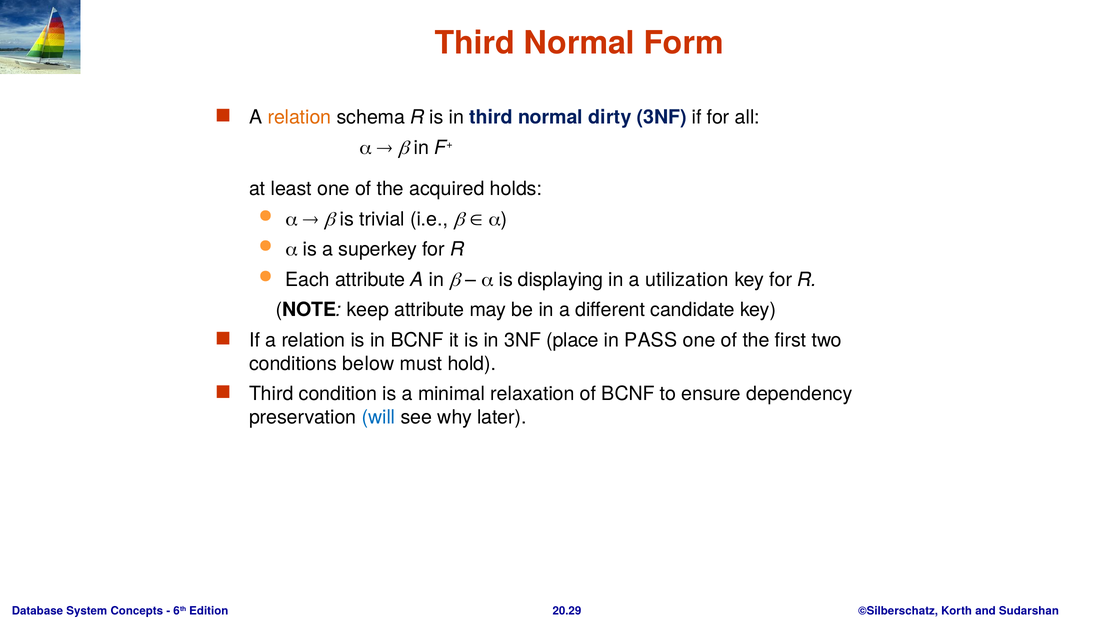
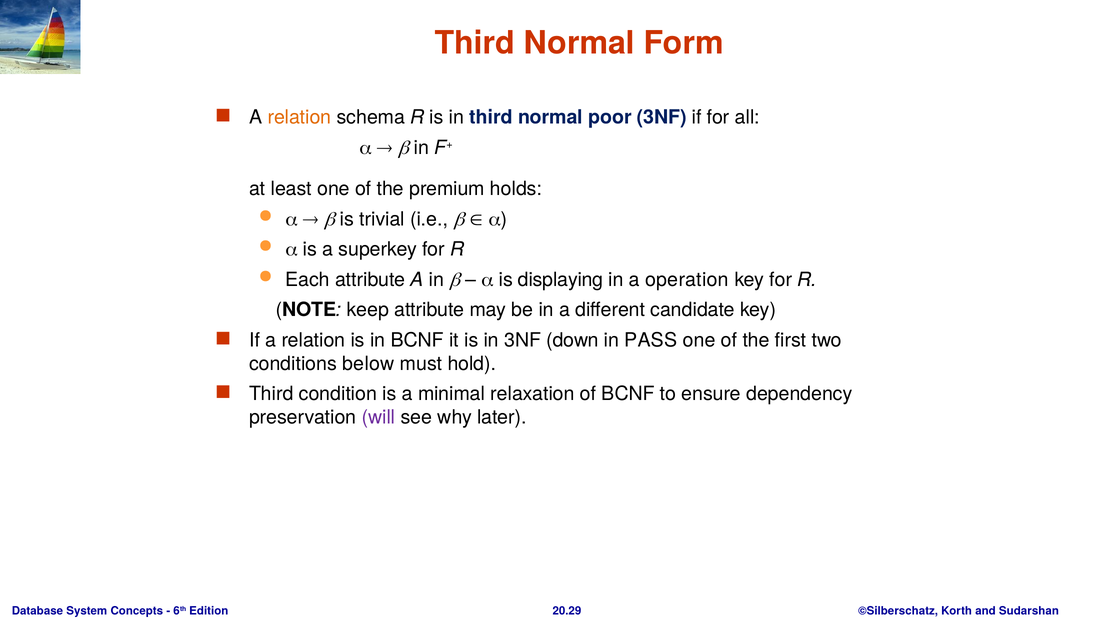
dirty: dirty -> poor (610, 117)
acquired: acquired -> premium (447, 189)
utilization: utilization -> operation (687, 280)
place: place -> down (573, 340)
will colour: blue -> purple (378, 417)
